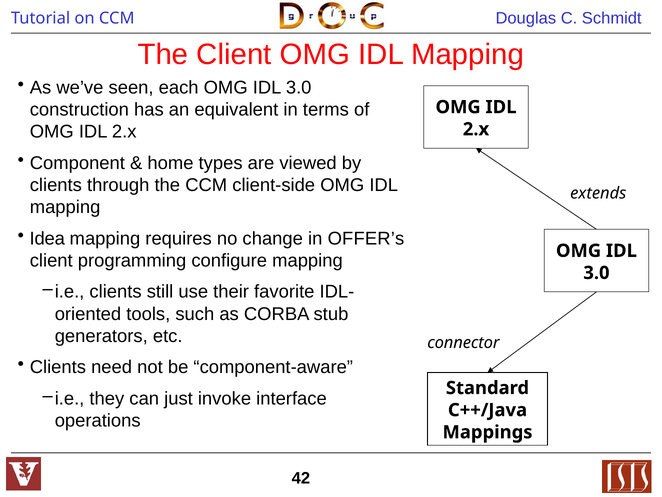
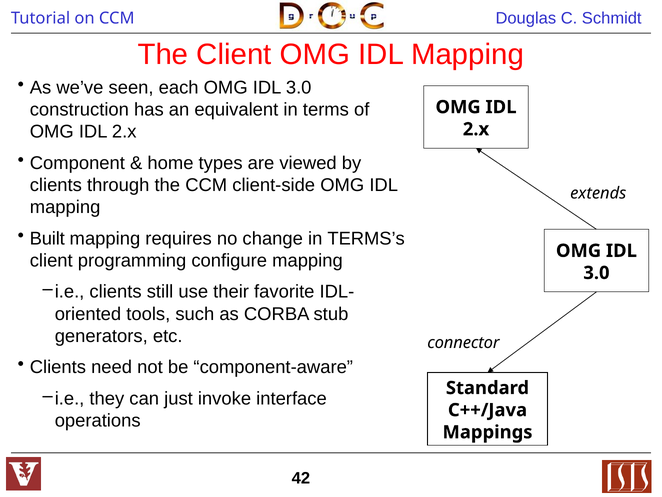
Idea: Idea -> Built (47, 238)
OFFER’s: OFFER’s -> TERMS’s (366, 238)
